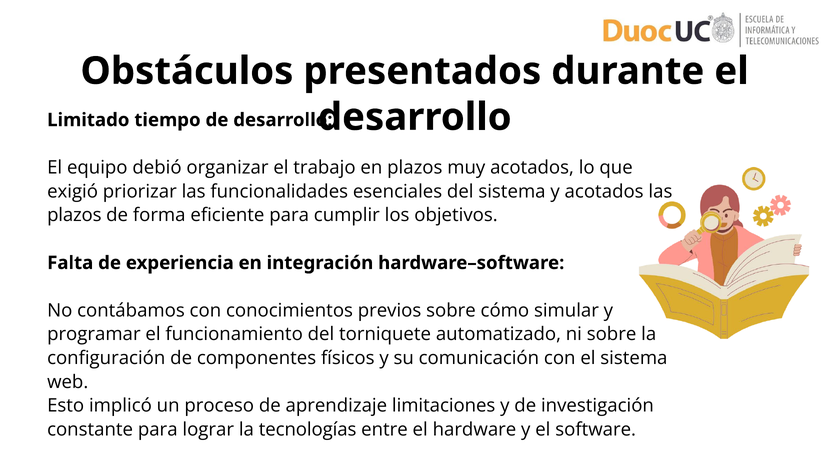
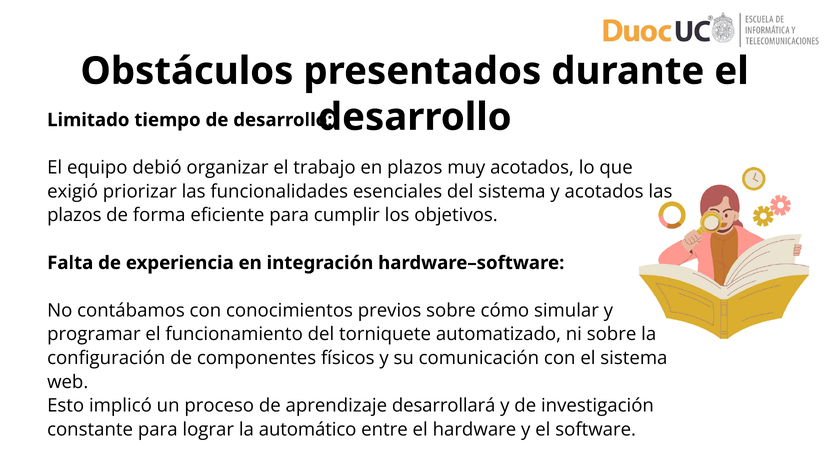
limitaciones: limitaciones -> desarrollará (444, 406)
tecnologías: tecnologías -> automático (308, 430)
